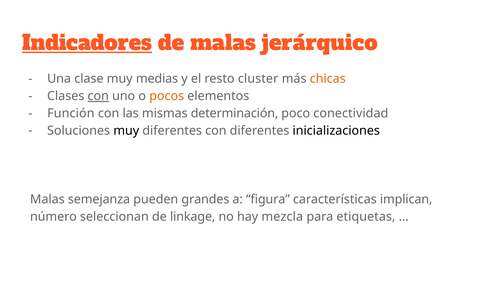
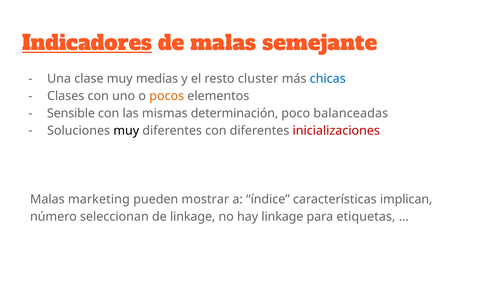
jerárquico: jerárquico -> semejante (320, 43)
chicas colour: orange -> blue (328, 79)
con underline: present -> none (98, 96)
Función: Función -> Sensible (71, 113)
conectividad: conectividad -> balanceadas (351, 113)
inicializaciones colour: black -> red (336, 131)
semejanza: semejanza -> marketing (99, 199)
grandes: grandes -> mostrar (205, 199)
figura: figura -> índice (268, 199)
hay mezcla: mezcla -> linkage (282, 217)
